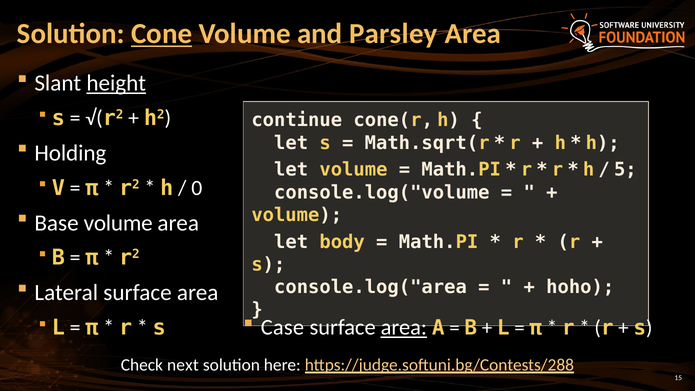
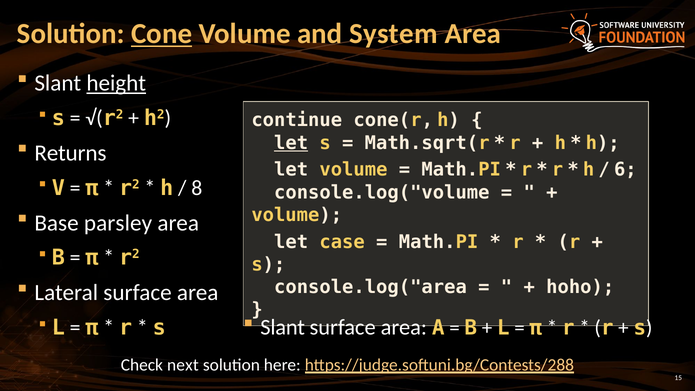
Parsley: Parsley -> System (393, 34)
let underline: none -> present (291, 143)
Holding: Holding -> Returns (70, 153)
5: 5 -> 6 (625, 170)
0: 0 -> 8 (197, 188)
Base volume: volume -> parsley (118, 223)
body: body -> case (342, 242)
Case: Case -> Slant (283, 327)
area underline: present -> none (404, 327)
